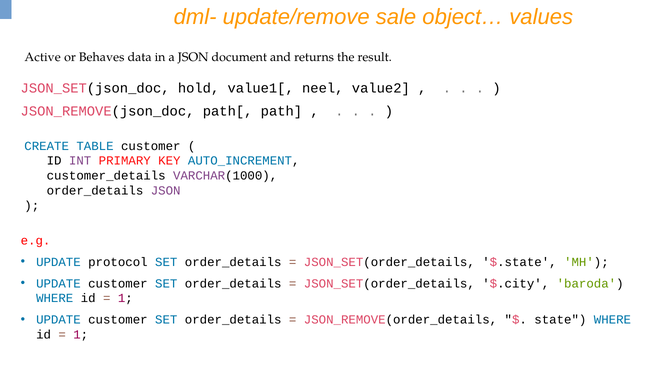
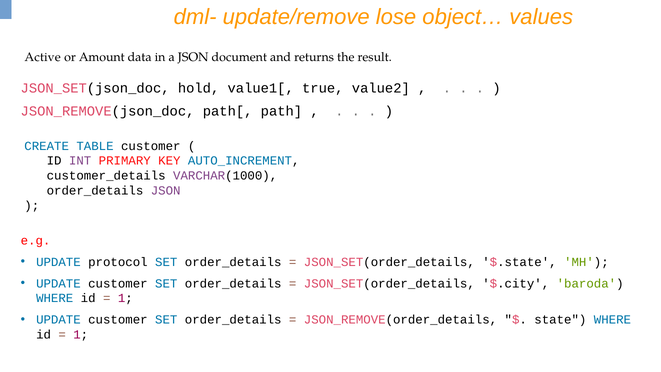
sale: sale -> lose (396, 17)
Behaves: Behaves -> Amount (102, 57)
neel: neel -> true (323, 88)
